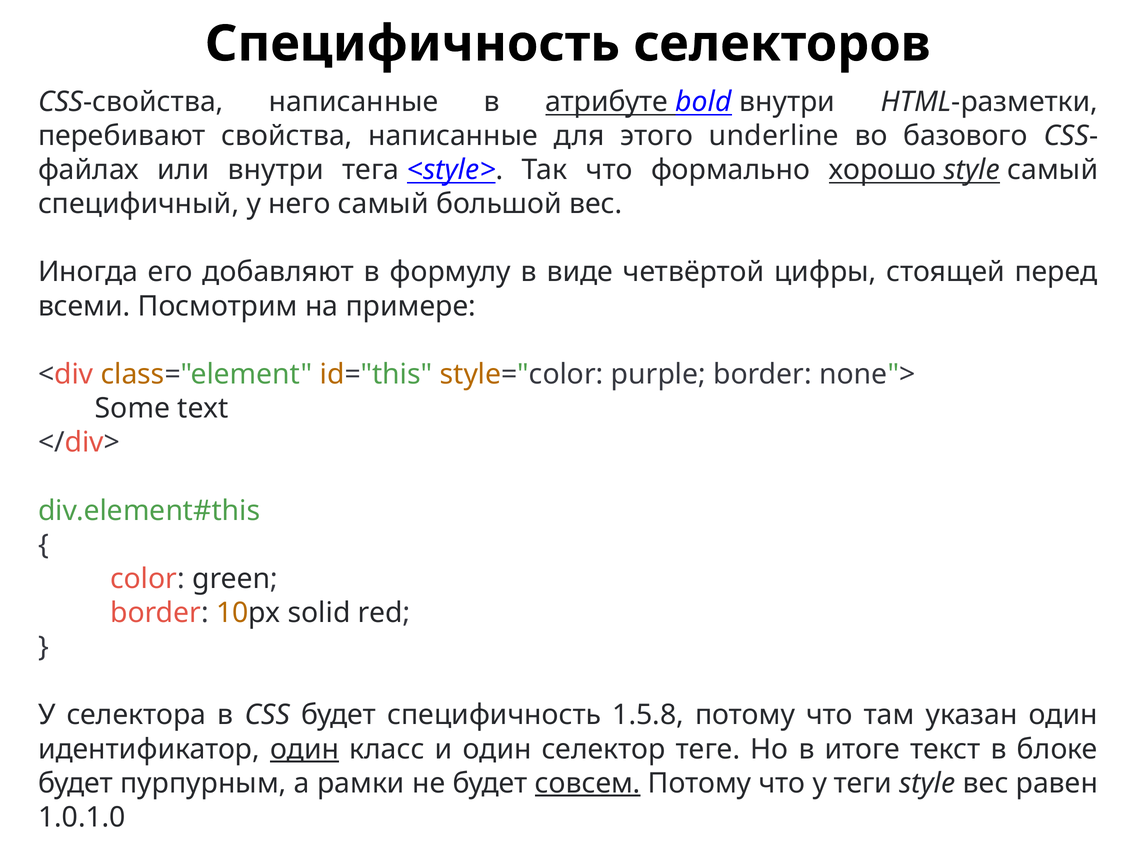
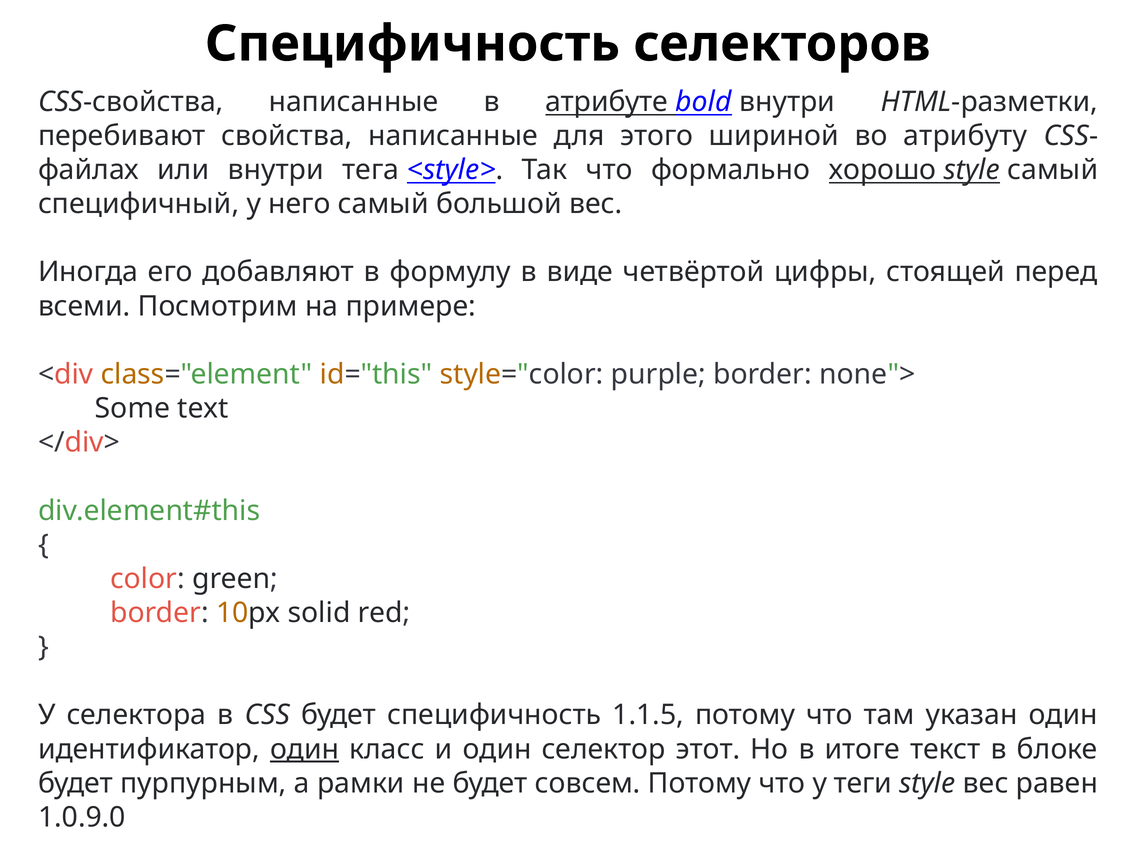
underline: underline -> шириной (774, 136)
базового: базового -> атрибуту (965, 136)
1.5.8: 1.5.8 -> 1.1.5 (648, 715)
теге: теге -> этот (708, 749)
совсем underline: present -> none (588, 783)
1.0.1.0: 1.0.1.0 -> 1.0.9.0 (82, 817)
